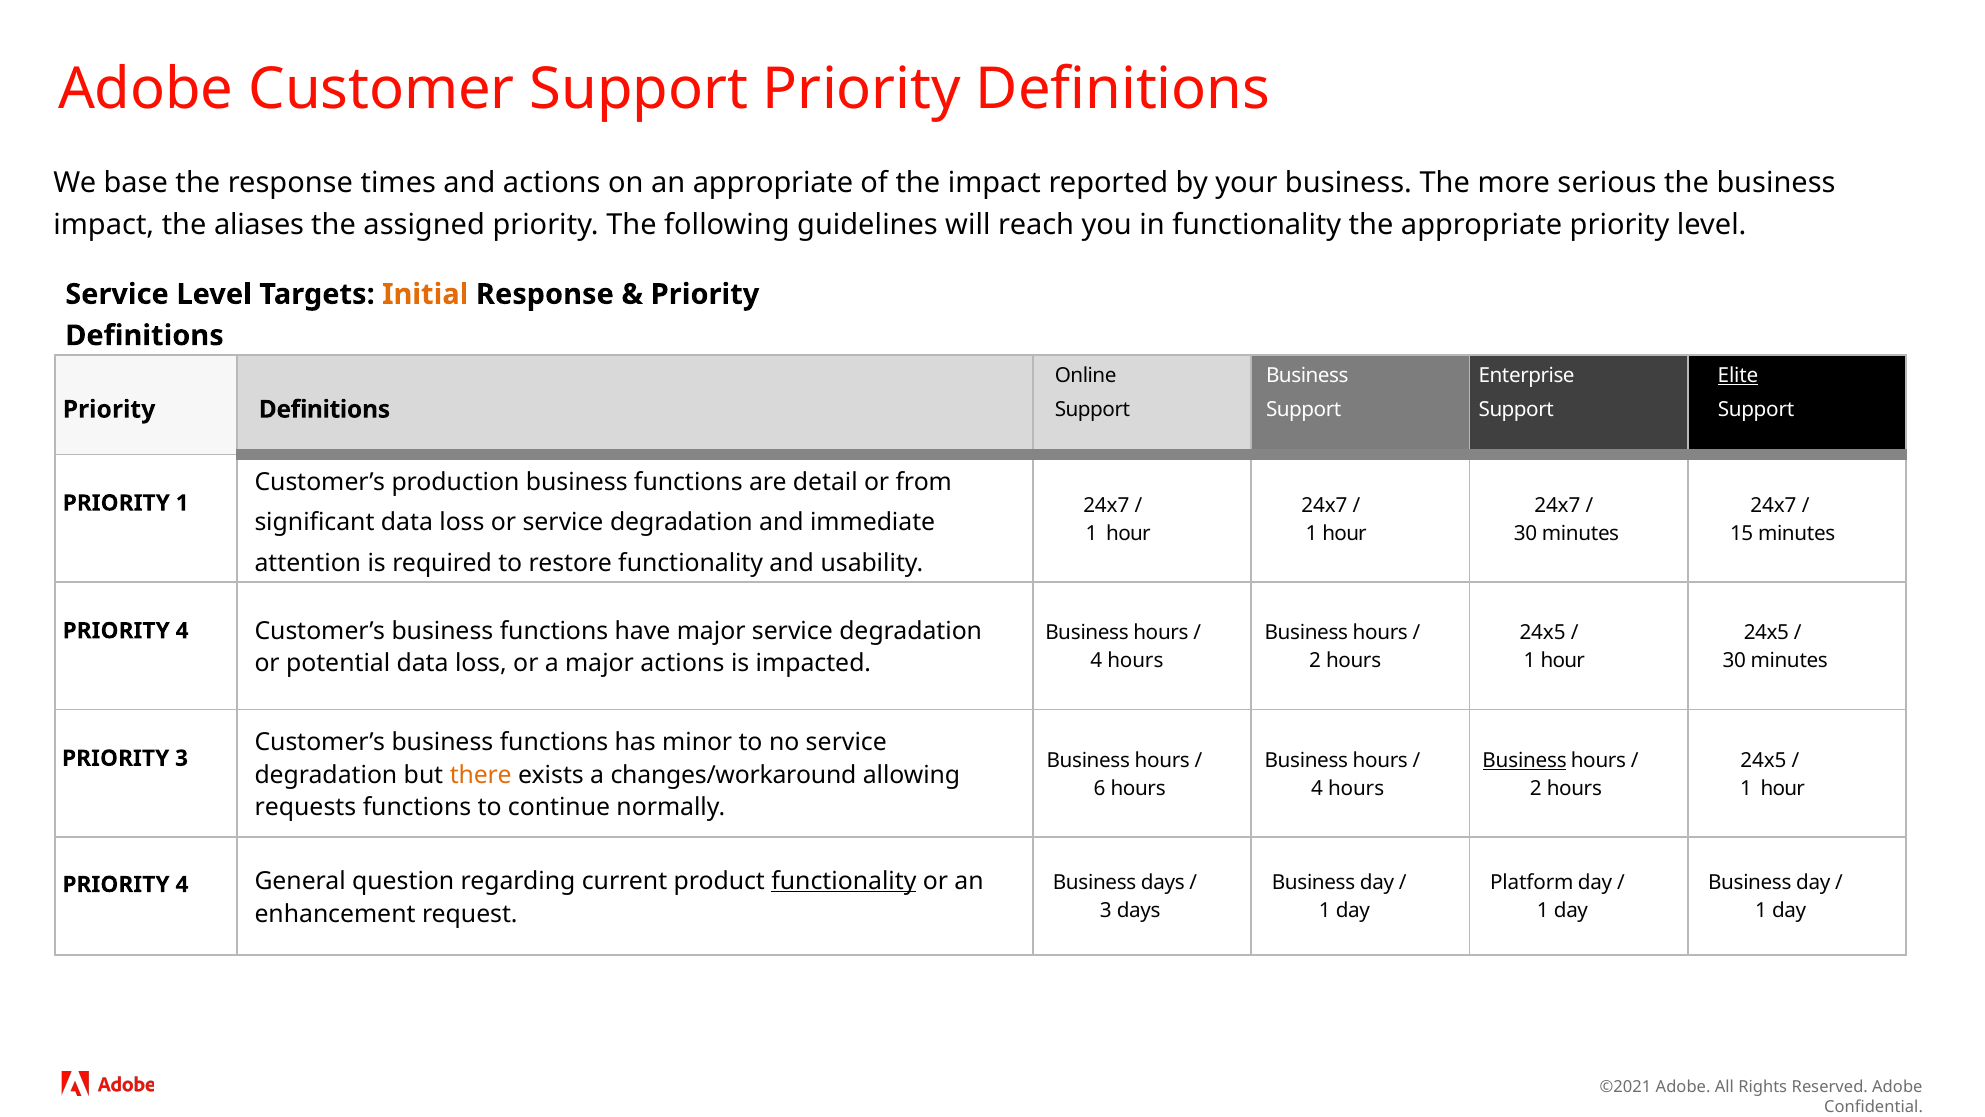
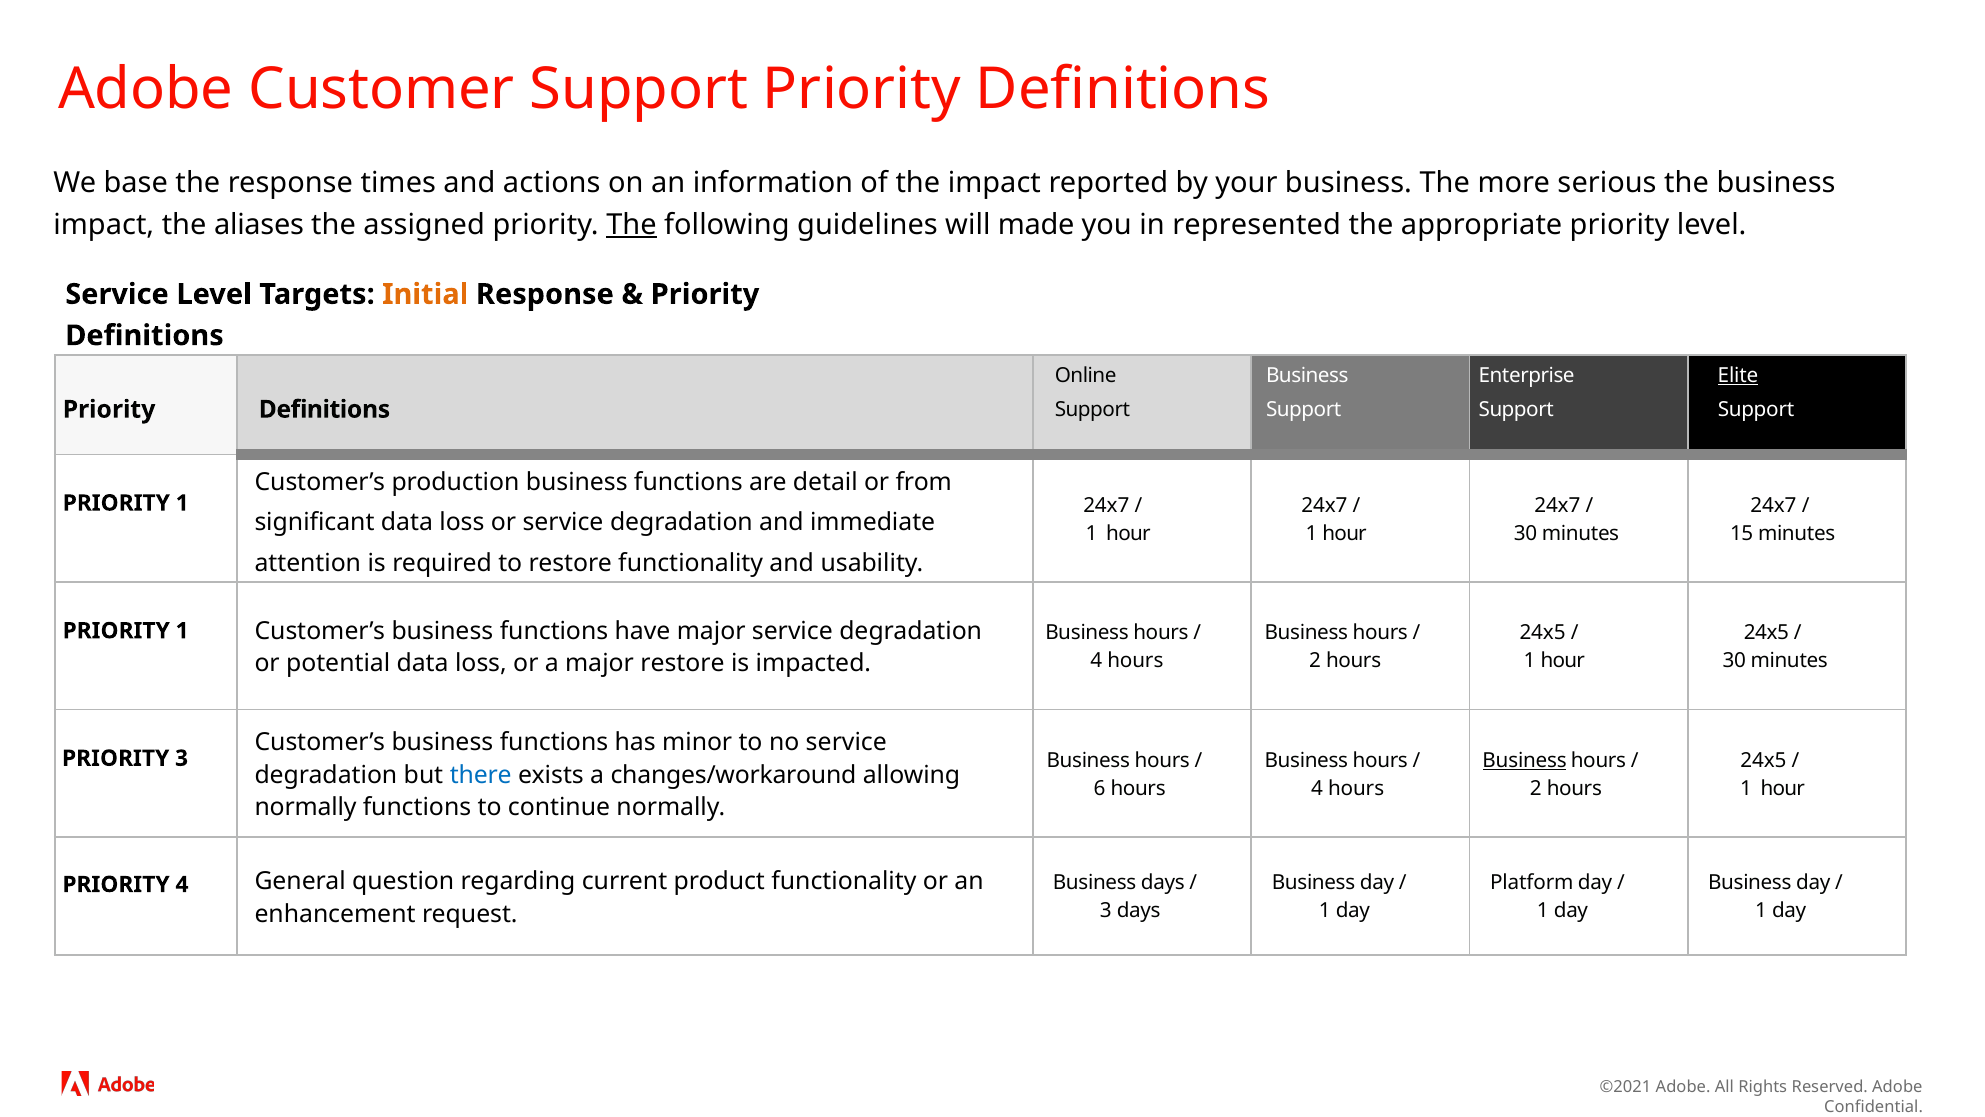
an appropriate: appropriate -> information (773, 183)
The underline: none -> present (631, 225)
reach: reach -> made (1036, 225)
in functionality: functionality -> represented (1257, 225)
4: 4 -> 1 (182, 631)
major actions: actions -> restore (682, 663)
there colour: orange -> blue (481, 775)
requests: requests -> normally (306, 807)
functionality underline: present -> none (844, 881)
